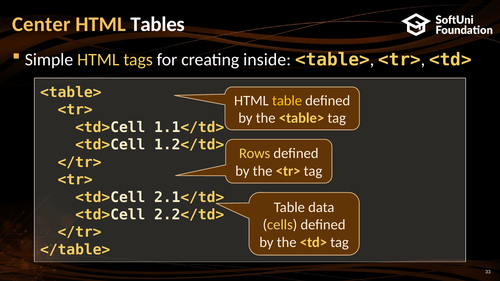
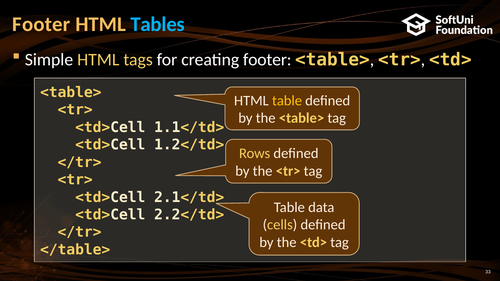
Center: Center -> Footer (41, 24)
Tables colour: white -> light blue (158, 24)
creating inside: inside -> footer (267, 60)
